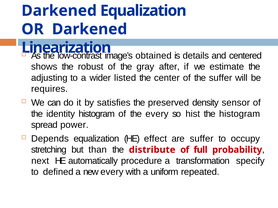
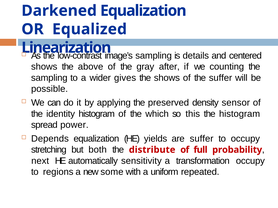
OR Darkened: Darkened -> Equalized (89, 29)
image’s obtained: obtained -> sampling (154, 56)
robust: robust -> above (91, 67)
estimate: estimate -> counting (227, 67)
adjusting: adjusting -> sampling (49, 78)
listed: listed -> gives (125, 78)
the center: center -> shows (167, 78)
requires: requires -> possible (50, 89)
satisfies: satisfies -> applying (114, 103)
the every: every -> which (157, 114)
hist: hist -> this (193, 114)
effect: effect -> yields (156, 139)
than: than -> both (98, 150)
procedure: procedure -> sensitivity (141, 161)
transformation specify: specify -> occupy (250, 161)
defined: defined -> regions (58, 172)
new every: every -> some (112, 172)
